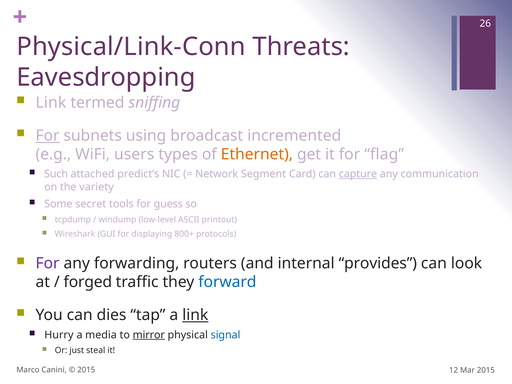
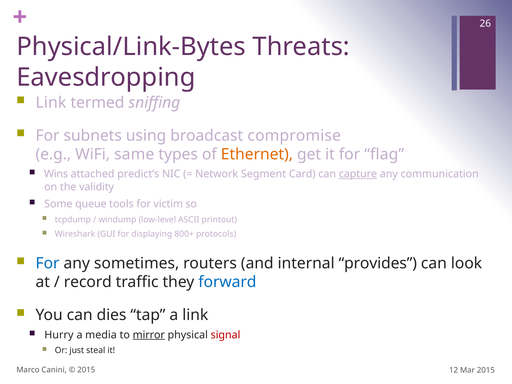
Physical/Link-Conn: Physical/Link-Conn -> Physical/Link-Bytes (131, 47)
For underline: present -> none (48, 136)
incremented: incremented -> compromise (294, 136)
users: users -> same (134, 154)
Such: Such -> Wins (56, 174)
variety: variety -> validity (97, 187)
secret: secret -> queue (91, 204)
guess: guess -> victim (168, 204)
For colour: purple -> blue (48, 263)
forwarding: forwarding -> sometimes (137, 263)
forged: forged -> record (88, 282)
link underline: present -> none (195, 315)
signal colour: blue -> red (226, 335)
